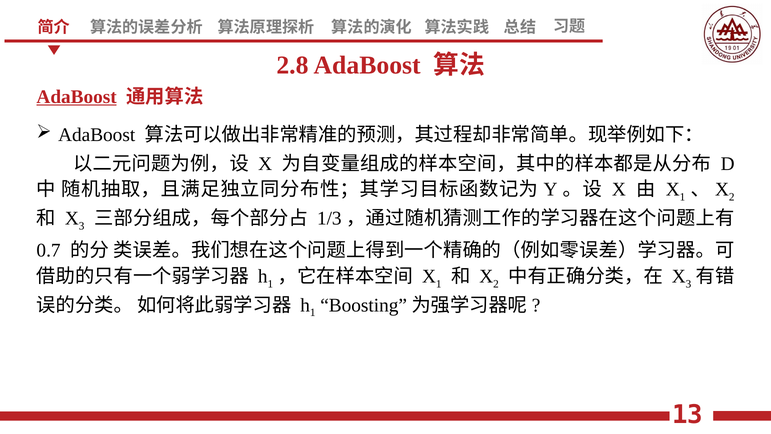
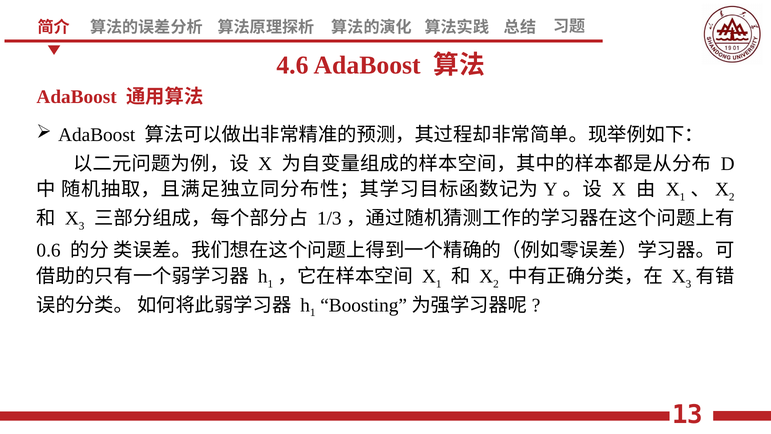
2.8: 2.8 -> 4.6 (292, 65)
AdaBoost underline: present -> none (77, 97)
0.7: 0.7 -> 0.6 (49, 250)
